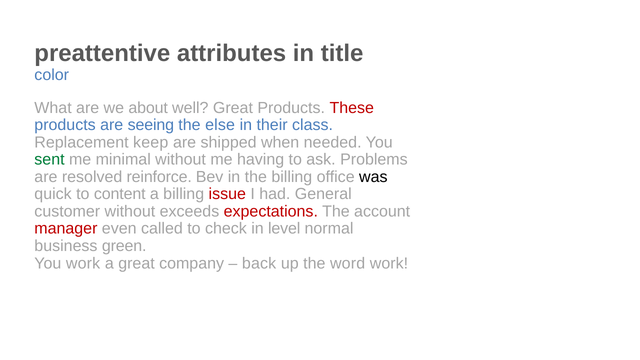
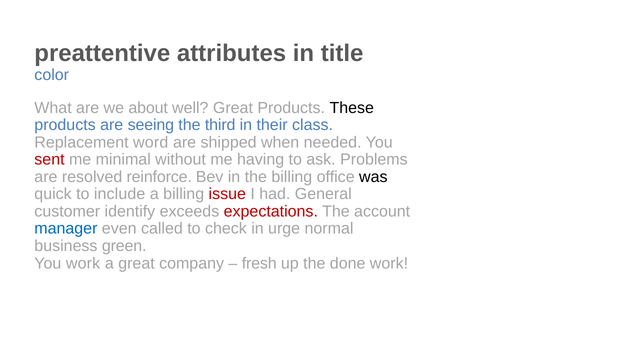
These colour: red -> black (352, 108)
else: else -> third (220, 125)
keep: keep -> word (151, 142)
sent colour: green -> red (49, 160)
content: content -> include (120, 194)
customer without: without -> identify (130, 211)
manager colour: red -> blue (66, 229)
level: level -> urge (284, 229)
back: back -> fresh (259, 263)
word: word -> done (348, 263)
